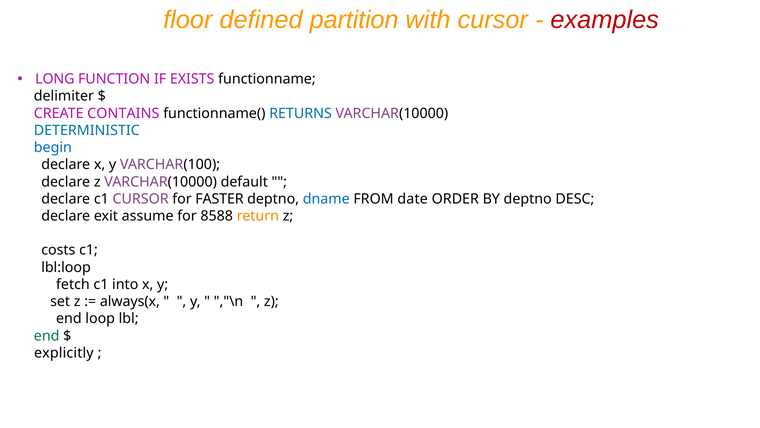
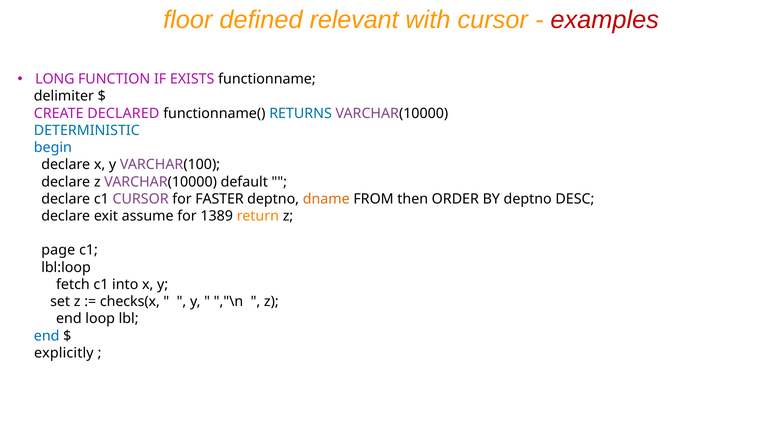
partition: partition -> relevant (354, 20)
CONTAINS: CONTAINS -> DECLARED (123, 113)
dname colour: blue -> orange (326, 199)
date: date -> then (413, 199)
8588: 8588 -> 1389 (217, 216)
costs: costs -> page (58, 250)
always(x: always(x -> checks(x (130, 301)
end colour: green -> blue (47, 335)
